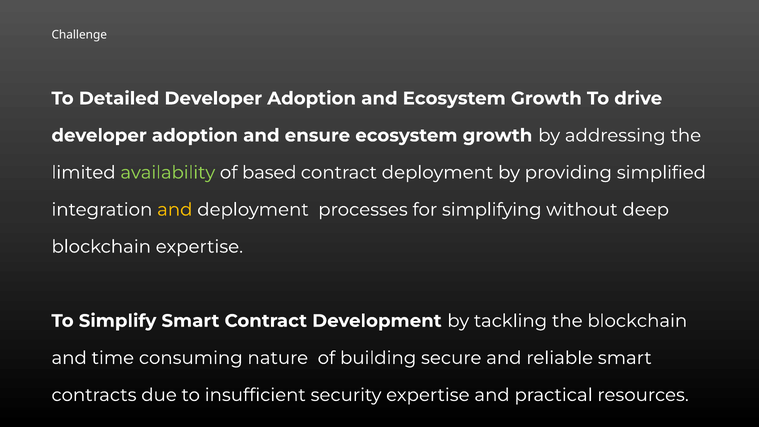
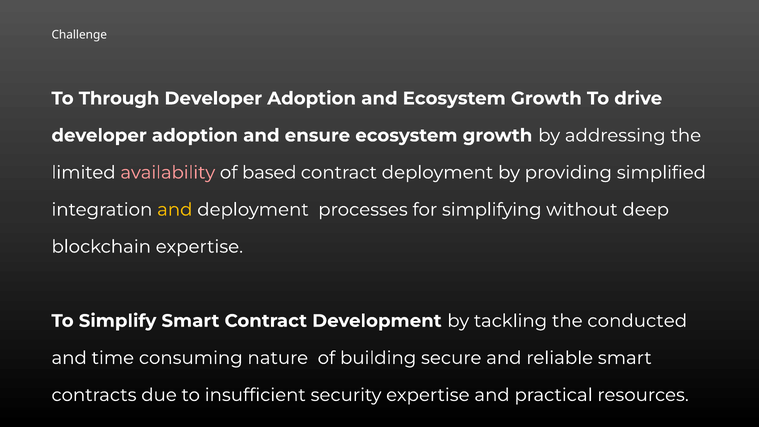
Detailed: Detailed -> Through (119, 98)
availability colour: light green -> pink (168, 173)
the blockchain: blockchain -> conducted (637, 321)
